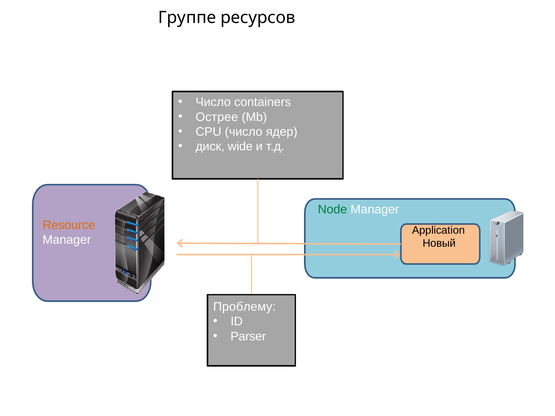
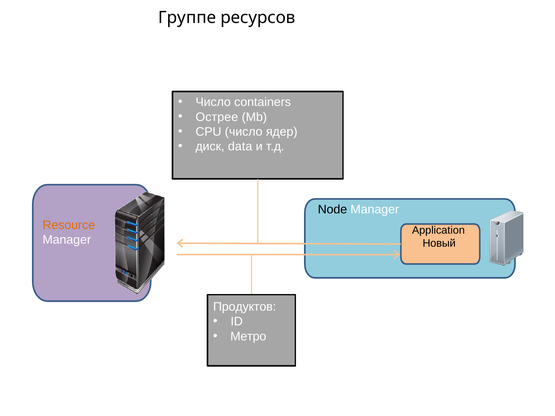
wide: wide -> data (240, 147)
Node colour: green -> black (332, 210)
Проблему: Проблему -> Продуктов (245, 307)
Parser: Parser -> Метро (248, 337)
